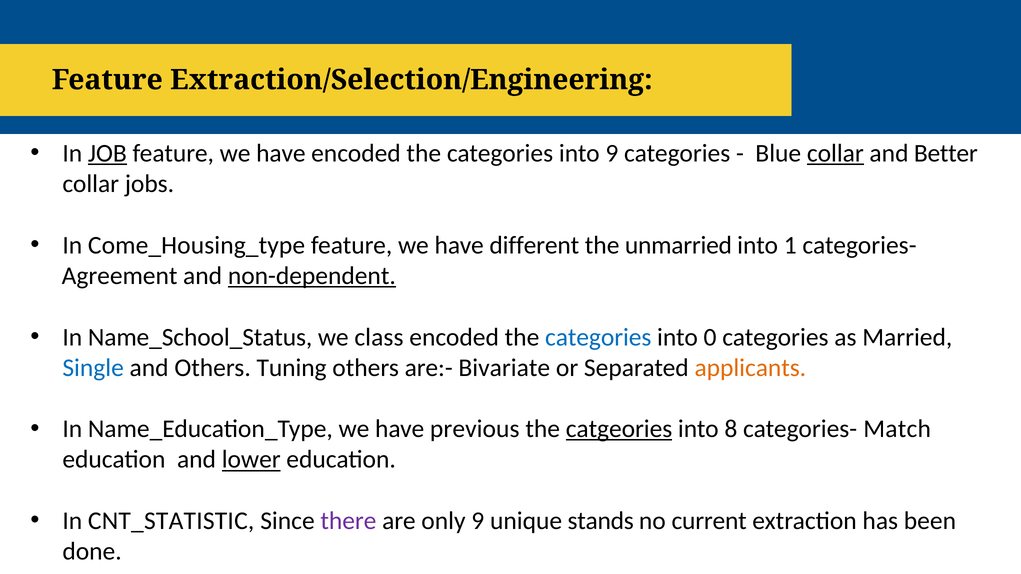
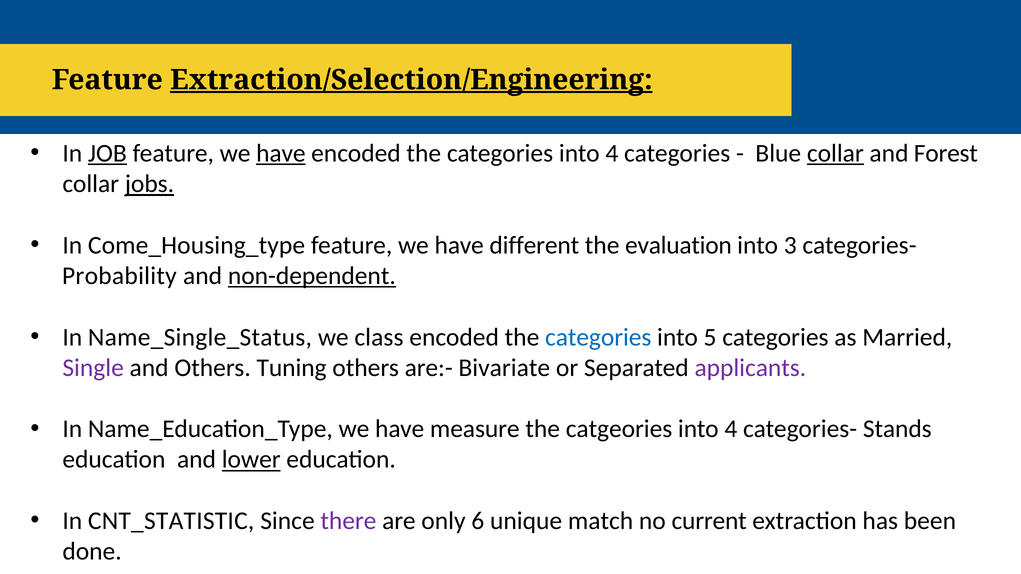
Extraction/Selection/Engineering underline: none -> present (411, 80)
have underline: none -> present (281, 154)
categories into 9: 9 -> 4 (612, 154)
Better: Better -> Forest (946, 154)
jobs underline: none -> present (150, 184)
unmarried: unmarried -> evaluation (678, 245)
1: 1 -> 3 (790, 245)
Agreement: Agreement -> Probability (119, 276)
Name_School_Status: Name_School_Status -> Name_Single_Status (200, 337)
0: 0 -> 5 (710, 337)
Single colour: blue -> purple (93, 368)
applicants colour: orange -> purple (750, 368)
previous: previous -> measure (475, 429)
catgeories underline: present -> none (619, 429)
8: 8 -> 4 (731, 429)
Match: Match -> Stands (897, 429)
only 9: 9 -> 6 (478, 521)
stands: stands -> match (601, 521)
